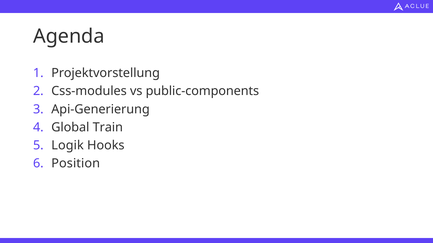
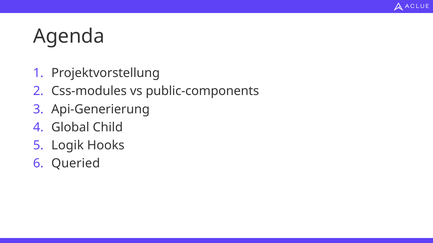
Train: Train -> Child (108, 128)
Position: Position -> Queried (76, 164)
